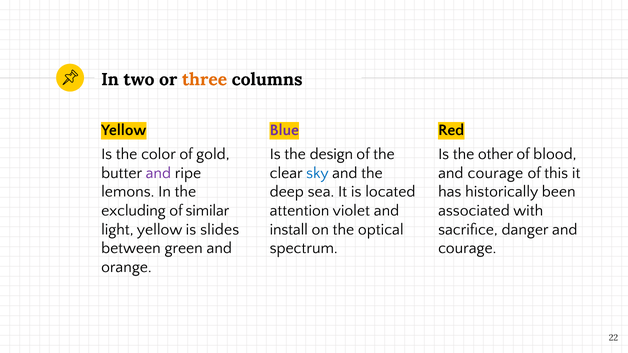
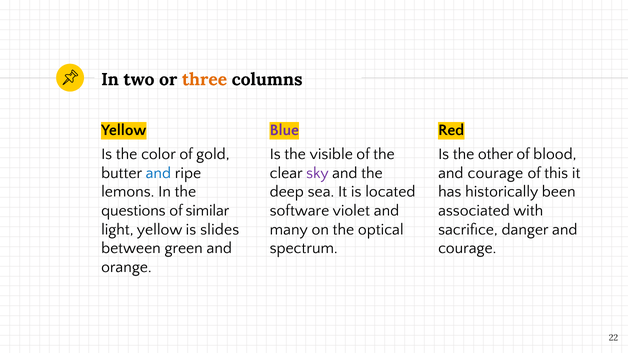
design: design -> visible (331, 154)
and colour: purple -> blue (158, 173)
sky colour: blue -> purple (317, 173)
excluding: excluding -> questions (133, 211)
attention: attention -> software (299, 211)
install: install -> many (289, 230)
